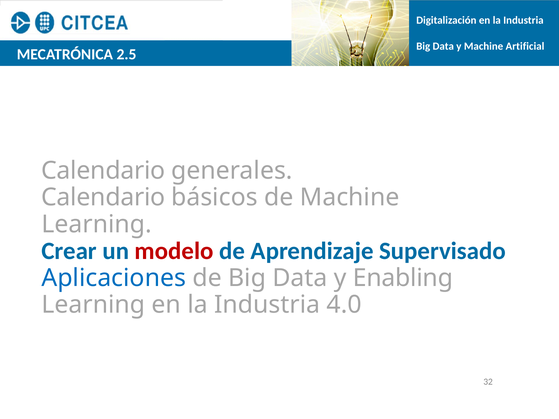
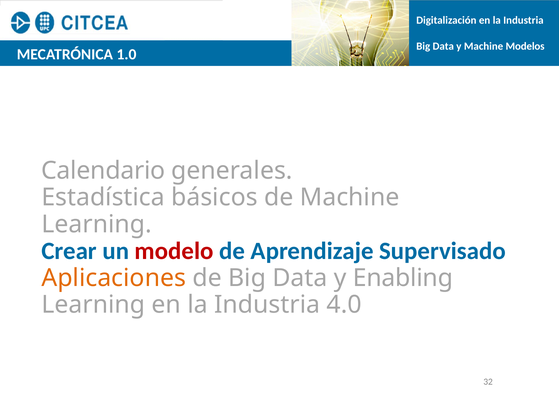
Artificial: Artificial -> Modelos (525, 46)
2.5: 2.5 -> 1.0 (126, 55)
Calendario: Calendario -> Estadística (103, 197)
Aplicaciones colour: blue -> orange (114, 278)
